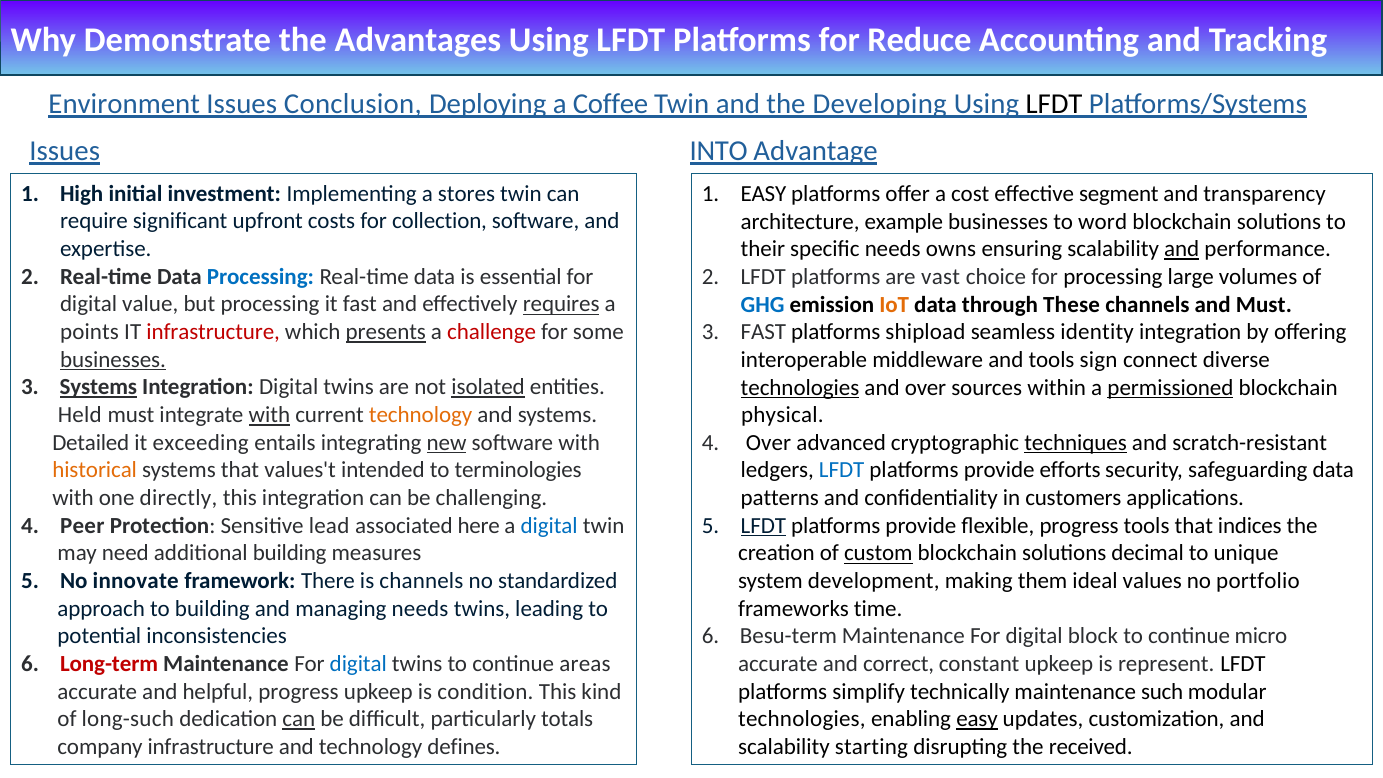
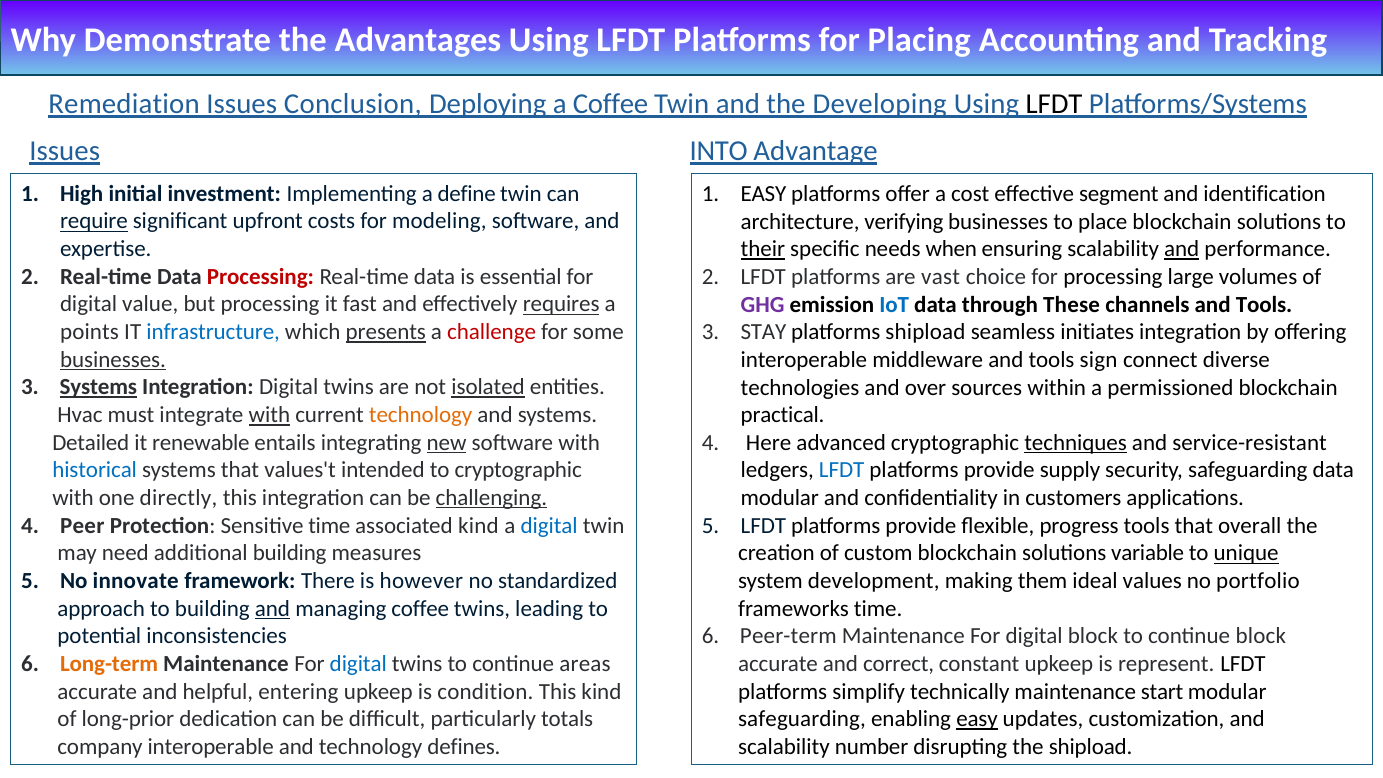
Reduce: Reduce -> Placing (919, 40)
Environment: Environment -> Remediation (124, 104)
stores: stores -> define (467, 194)
transparency: transparency -> identification (1265, 194)
require underline: none -> present (94, 221)
collection: collection -> modeling (439, 221)
example: example -> verifying (904, 221)
word: word -> place (1103, 221)
their underline: none -> present (763, 249)
owns: owns -> when (951, 249)
Processing colour: blue -> red (260, 277)
GHG colour: blue -> purple (763, 304)
IoT colour: orange -> blue (894, 304)
channels and Must: Must -> Tools (1264, 304)
infrastructure colour: red -> blue (213, 332)
3 FAST: FAST -> STAY (763, 332)
identity: identity -> initiates (1097, 332)
technologies underline: present -> none (800, 387)
permissioned underline: present -> none (1170, 387)
Held: Held -> Hvac (80, 415)
physical: physical -> practical (783, 415)
exceeding: exceeding -> renewable (201, 443)
Over: Over -> Here (769, 443)
scratch-resistant: scratch-resistant -> service-resistant (1250, 443)
historical colour: orange -> blue (95, 470)
to terminologies: terminologies -> cryptographic (518, 470)
efforts: efforts -> supply (1070, 470)
challenging underline: none -> present (491, 498)
patterns: patterns -> modular (780, 498)
Sensitive lead: lead -> time (329, 525)
associated here: here -> kind (479, 525)
LFDT underline: present -> none (763, 526)
indices: indices -> overall (1250, 526)
custom underline: present -> none (878, 553)
decimal: decimal -> variable (1148, 553)
unique underline: none -> present (1246, 553)
is channels: channels -> however (421, 581)
and underline: none -> present (272, 608)
managing needs: needs -> coffee (420, 608)
Besu-term: Besu-term -> Peer-term (788, 636)
continue micro: micro -> block (1261, 636)
Long-term colour: red -> orange (109, 664)
helpful progress: progress -> entering (298, 691)
such: such -> start (1162, 691)
long-such: long-such -> long-prior (128, 719)
can underline: present -> none (299, 719)
technologies: technologies -> safeguarding (802, 719)
company infrastructure: infrastructure -> interoperable (211, 747)
starting: starting -> number (872, 747)
the received: received -> shipload (1091, 747)
